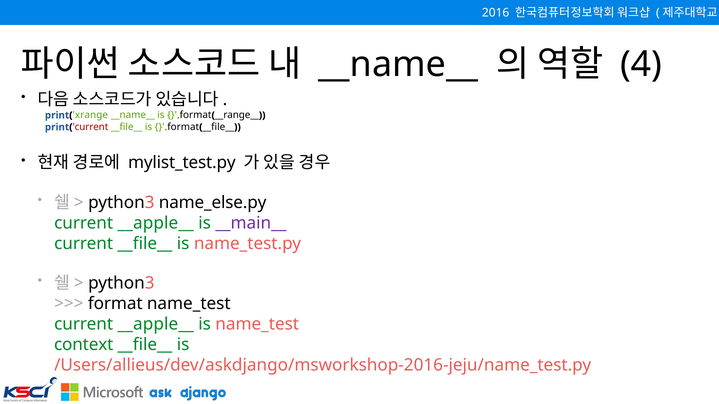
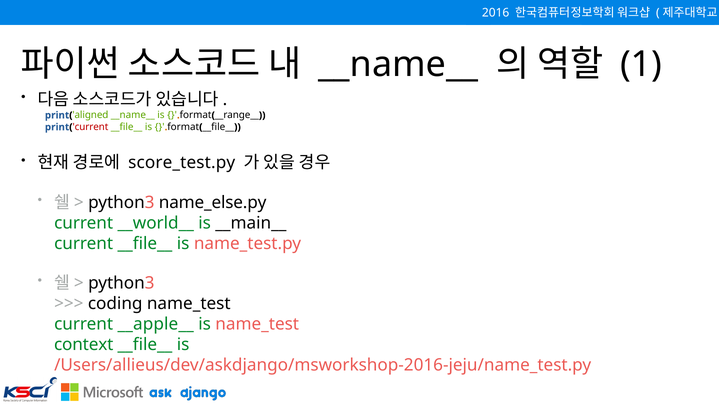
4: 4 -> 1 (641, 64)
xrange: xrange -> aligned (90, 115)
mylist_test.py: mylist_test.py -> score_test.py (182, 163)
__apple__: __apple__ -> __world__ (156, 223)
__main__ colour: purple -> black (251, 223)
format: format -> coding (115, 304)
